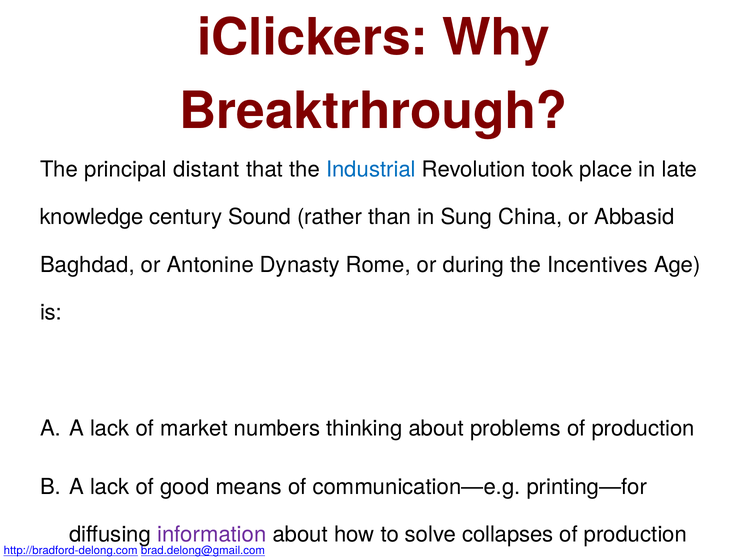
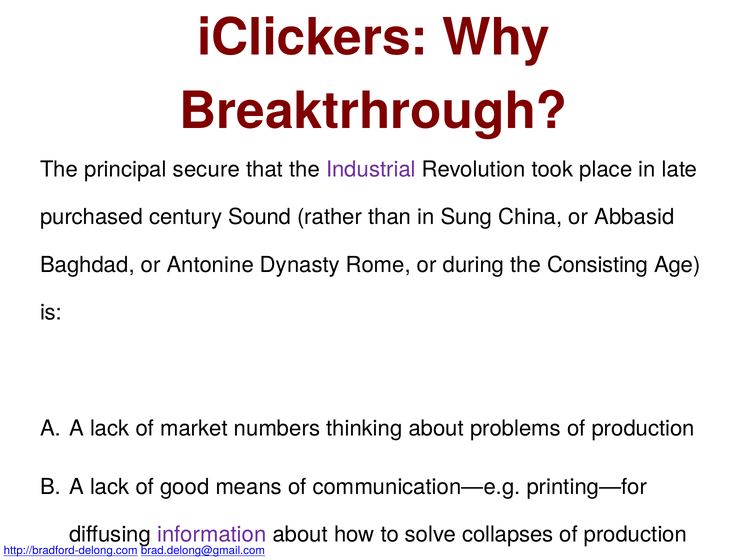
distant: distant -> secure (206, 169)
Industrial colour: blue -> purple (371, 169)
knowledge: knowledge -> purchased (91, 217)
Incentives: Incentives -> Consisting (598, 265)
